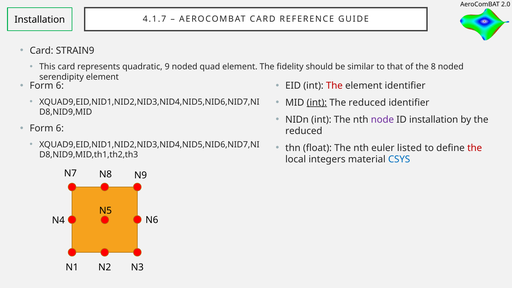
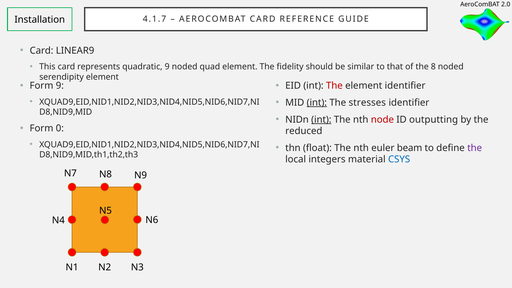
STRAIN9: STRAIN9 -> LINEAR9 (75, 51)
6: 6 -> 9 (60, 86)
reduced: reduced -> stresses (367, 103)
int underline: none -> present (321, 119)
node colour: purple -> red (382, 119)
ID installation: installation -> outputting (434, 119)
6: 6 -> 0 (60, 128)
listed: listed -> beam (410, 148)
the colour: red -> purple (475, 148)
